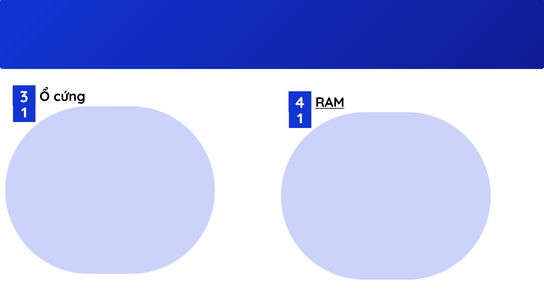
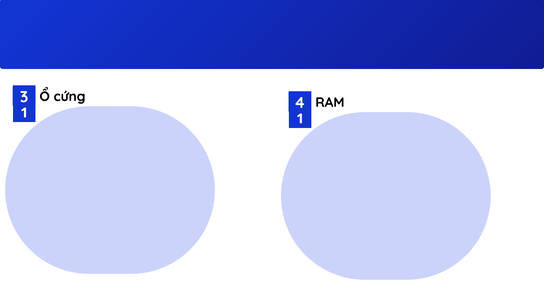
RAM underline: present -> none (330, 102)
